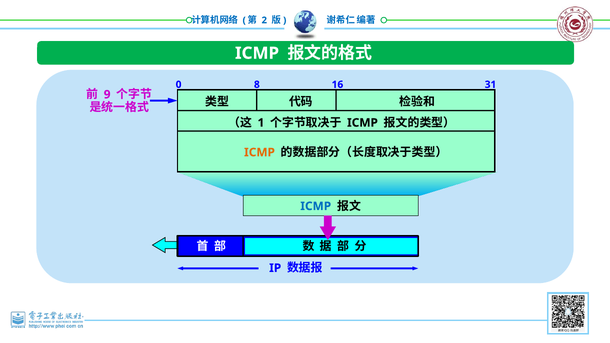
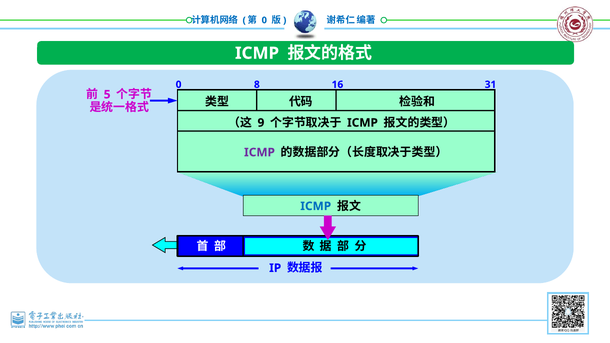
2: 2 -> 0 (264, 20)
9: 9 -> 5 (107, 95)
1: 1 -> 9 (261, 123)
ICMP colour: orange -> purple (260, 152)
